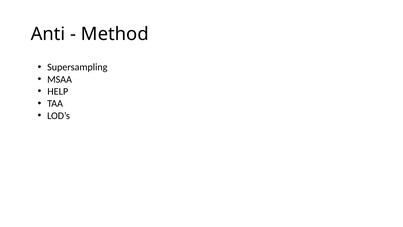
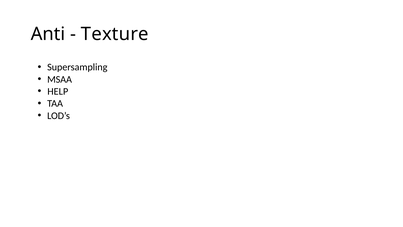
Method: Method -> Texture (115, 34)
